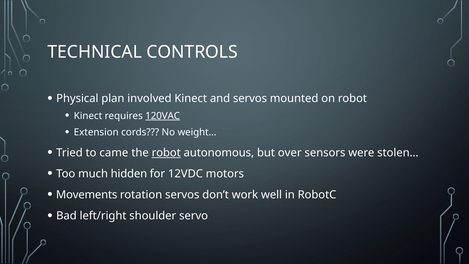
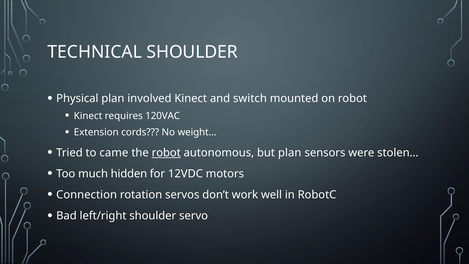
TECHNICAL CONTROLS: CONTROLS -> SHOULDER (192, 52)
and servos: servos -> switch (250, 99)
120VAC underline: present -> none (163, 116)
but over: over -> plan (290, 153)
Movements: Movements -> Connection (87, 195)
